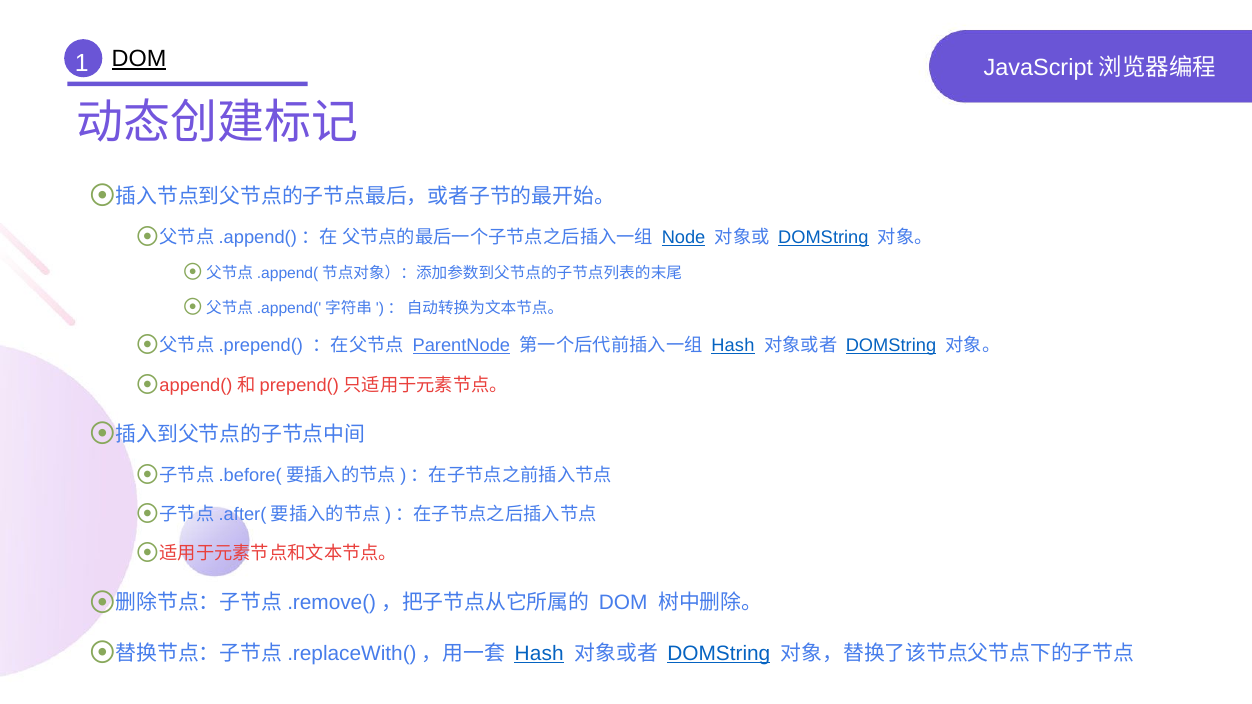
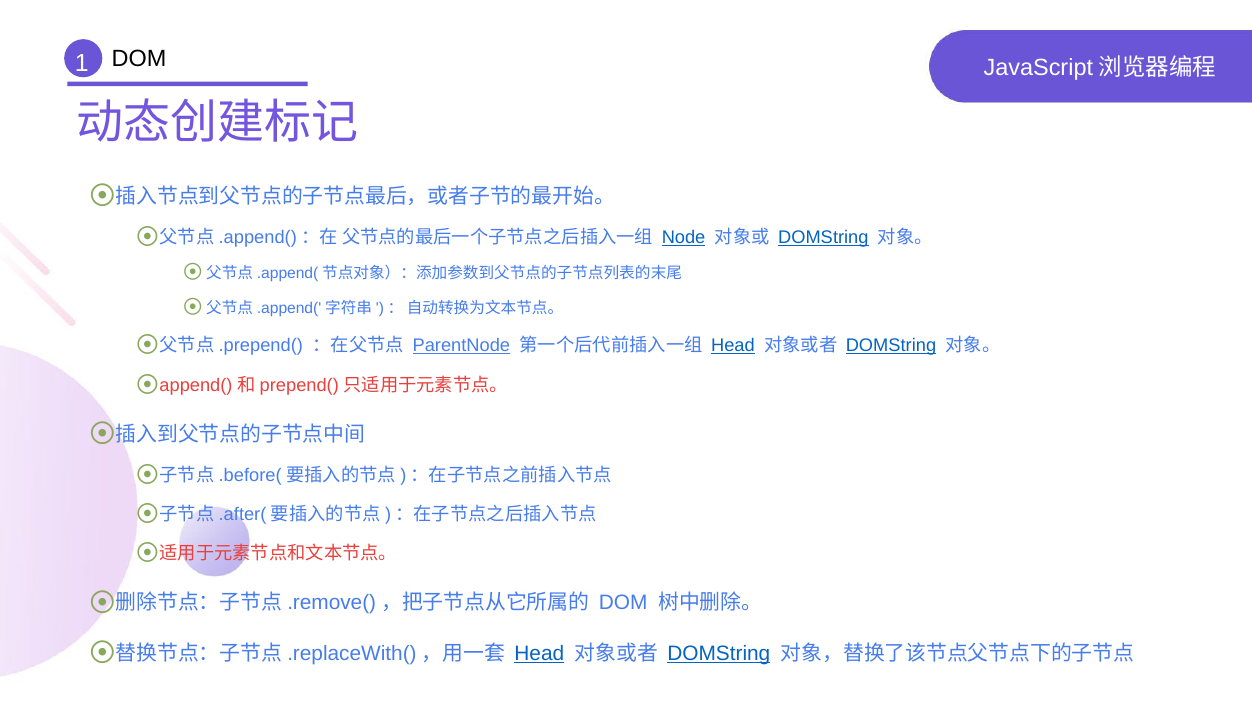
DOM underline: present -> none (139, 59)
Hash: Hash -> Head (733, 346)
Hash: Hash -> Head (539, 654)
